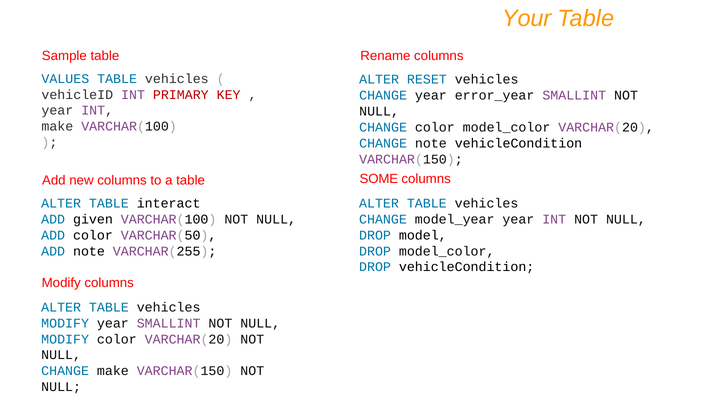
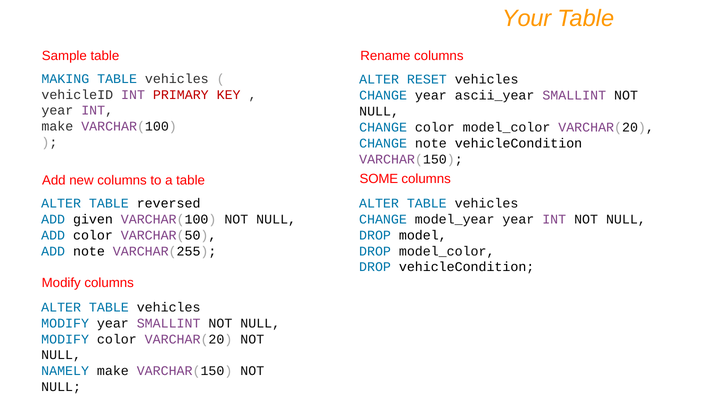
VALUES: VALUES -> MAKING (65, 79)
error_year: error_year -> ascii_year (495, 96)
interact: interact -> reversed (169, 204)
CHANGE: CHANGE -> NAMELY (65, 371)
